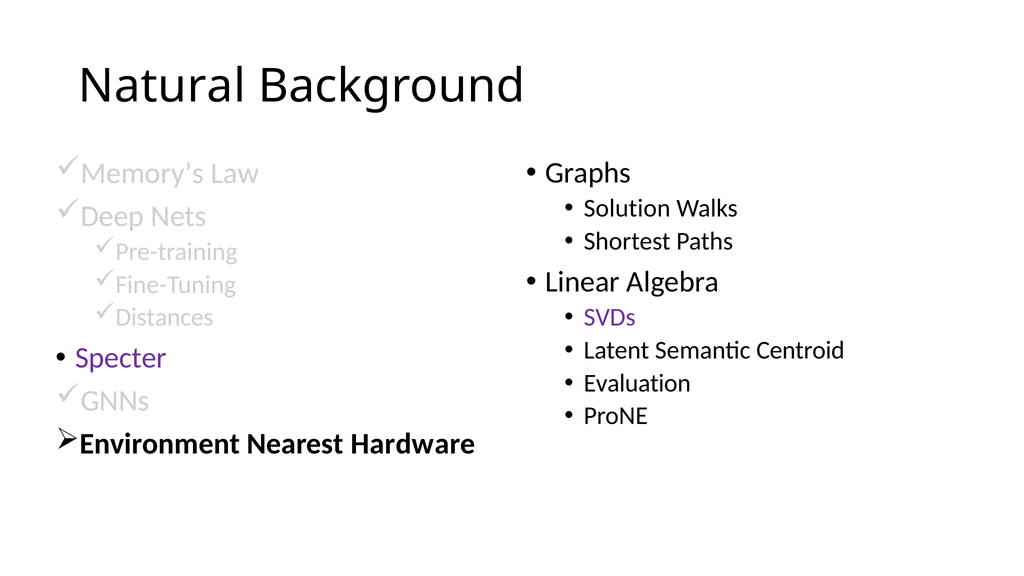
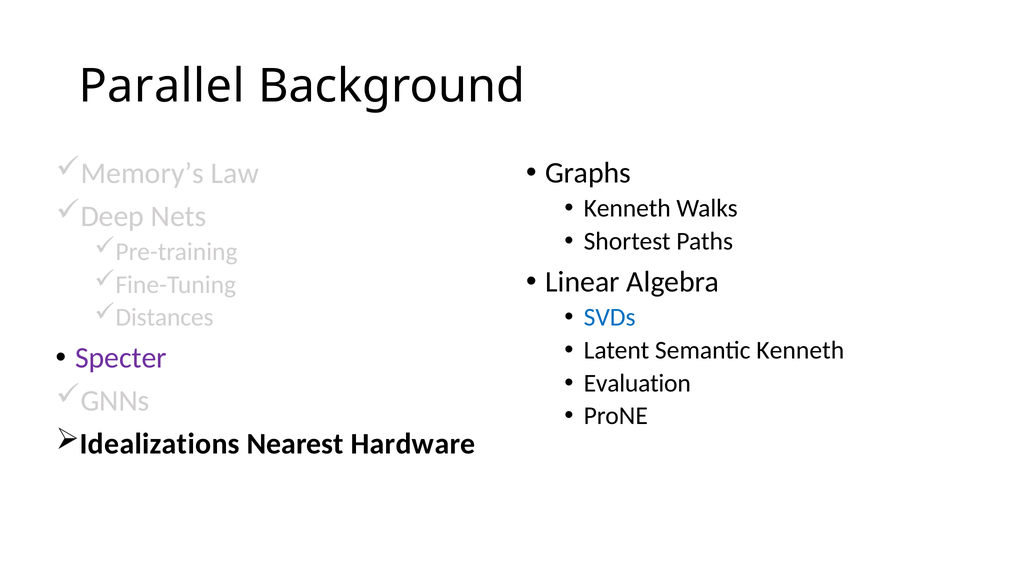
Natural: Natural -> Parallel (162, 86)
Solution: Solution -> Kenneth (627, 208)
SVDs colour: purple -> blue (610, 317)
Semantic Centroid: Centroid -> Kenneth (800, 350)
Environment: Environment -> Idealizations (160, 444)
